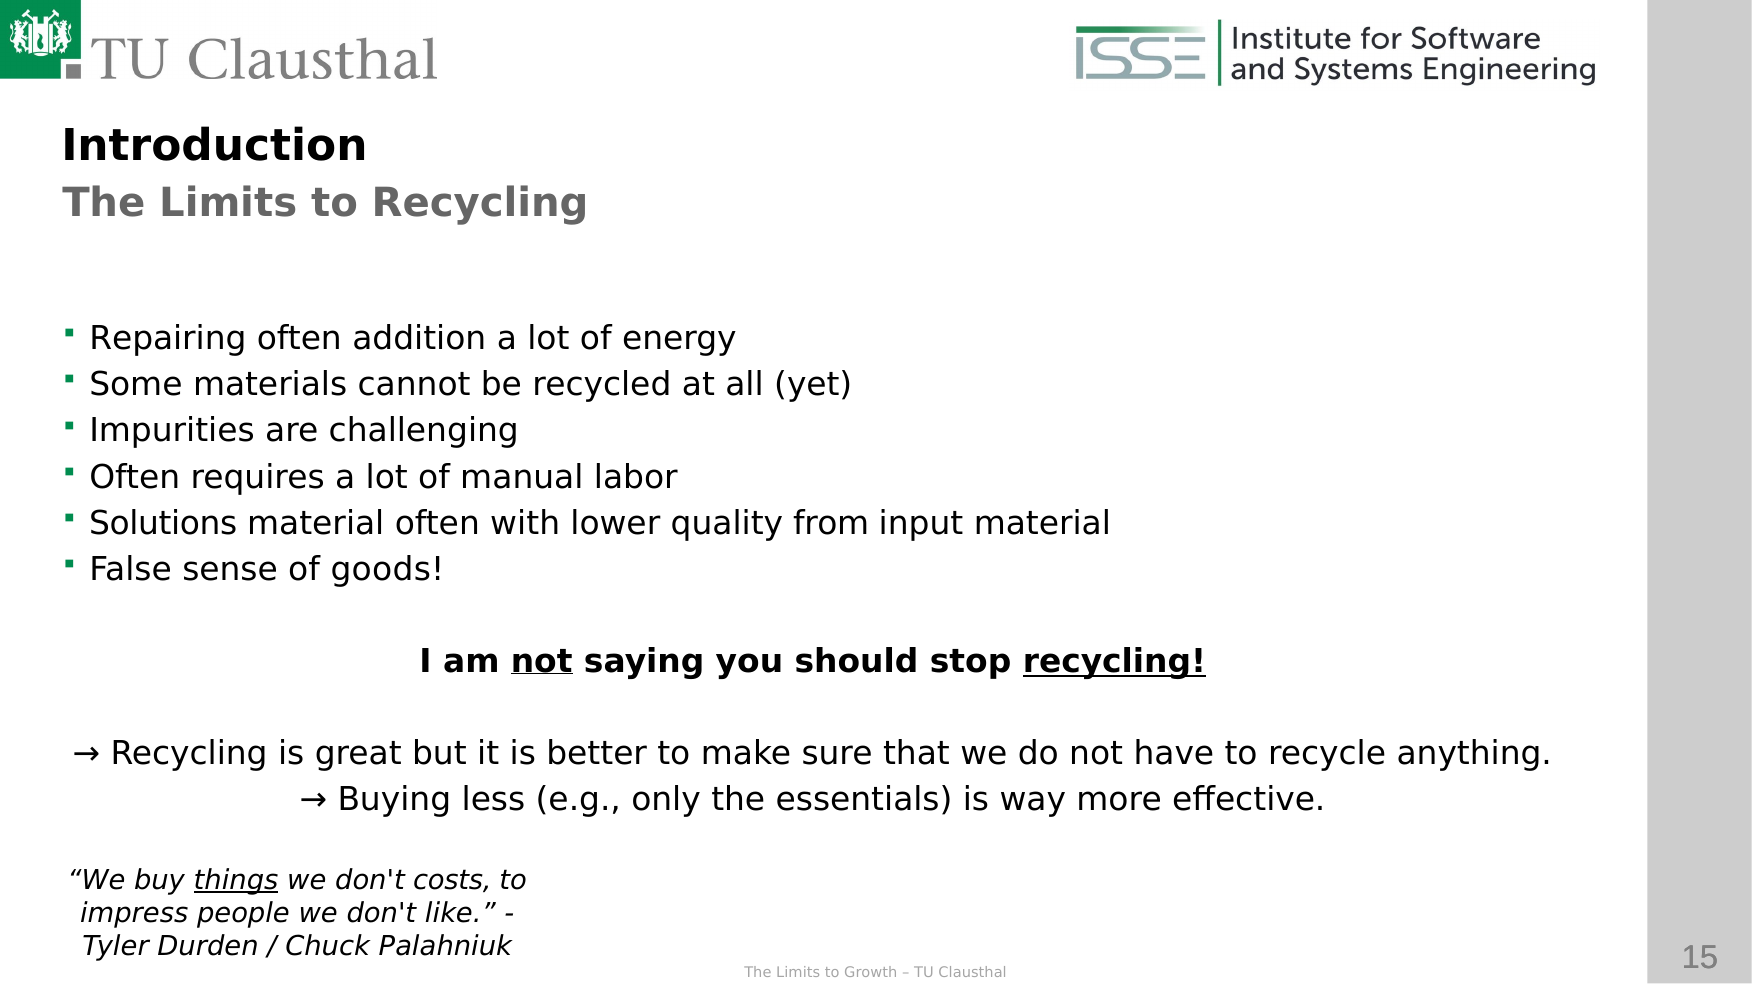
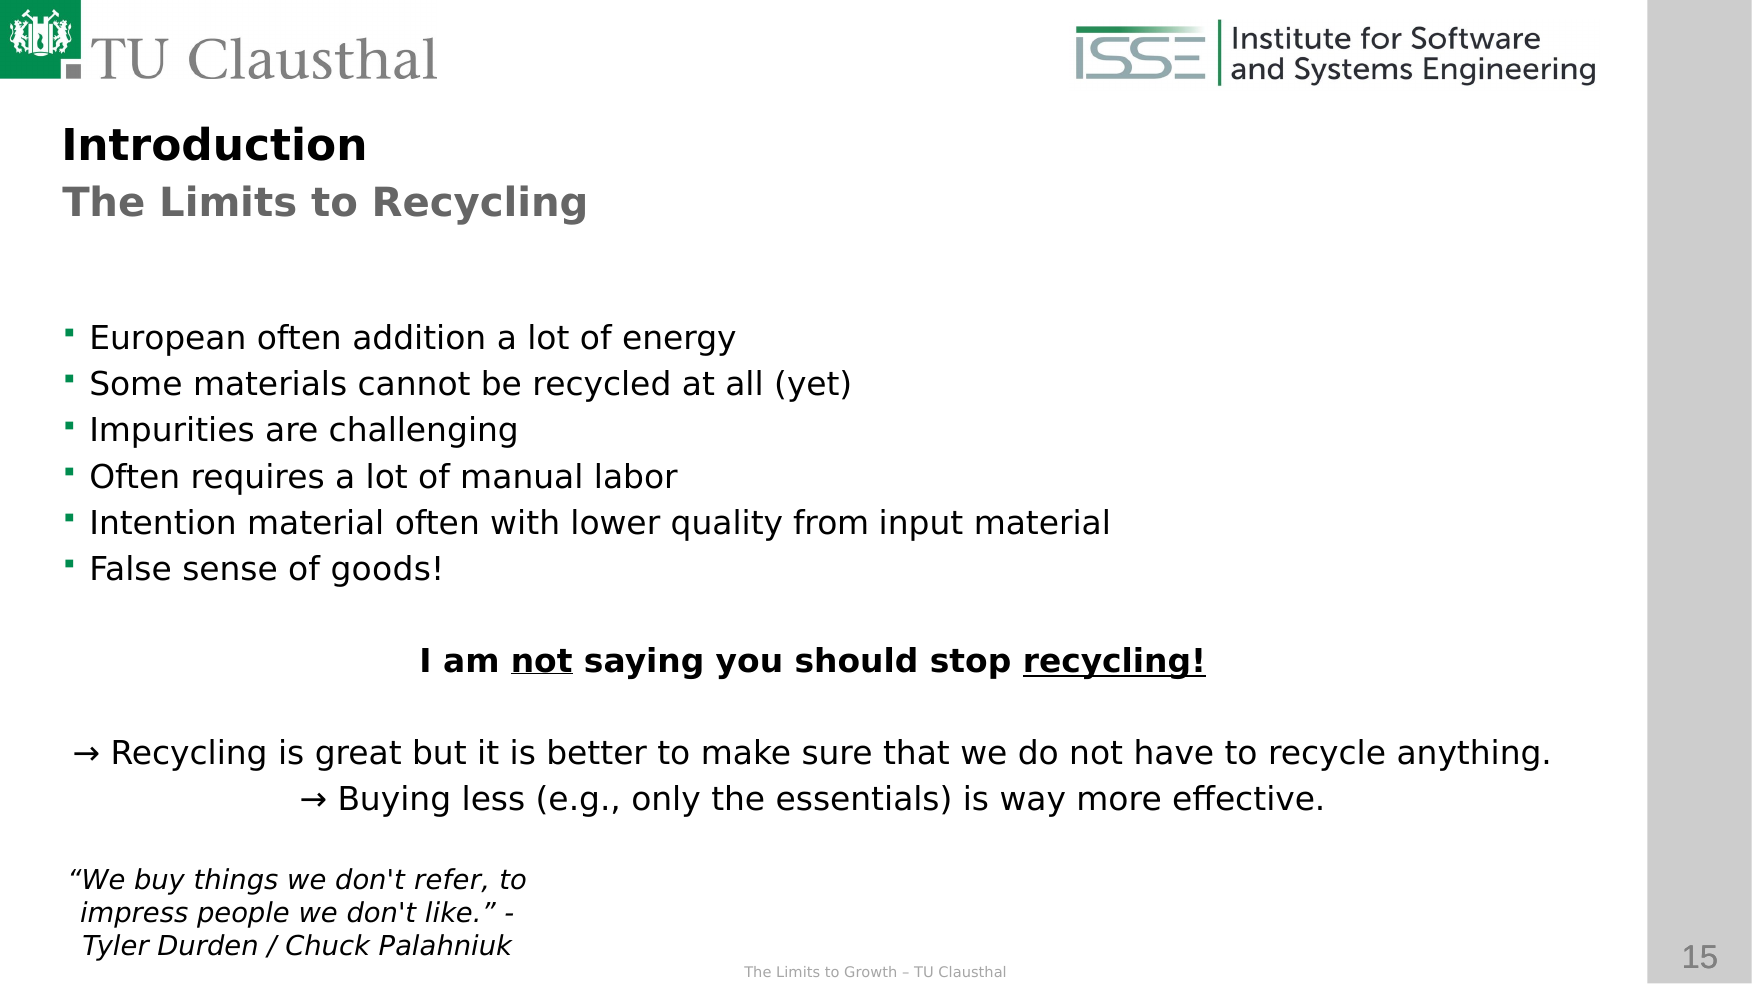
Repairing: Repairing -> European (168, 339)
Solutions: Solutions -> Intention (163, 523)
things underline: present -> none (236, 880)
costs: costs -> refer (452, 880)
